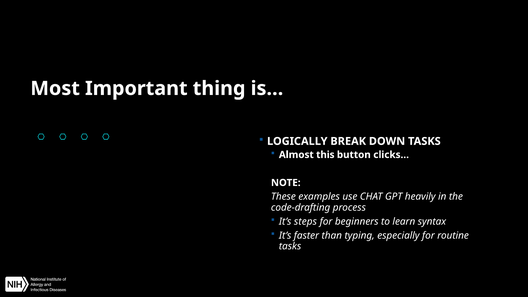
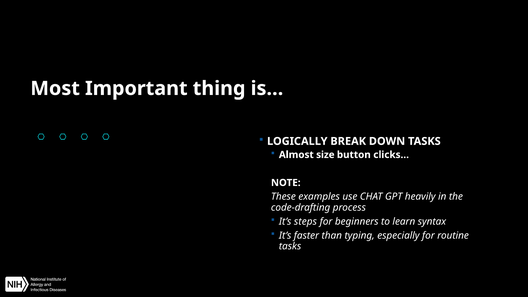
this: this -> size (325, 155)
